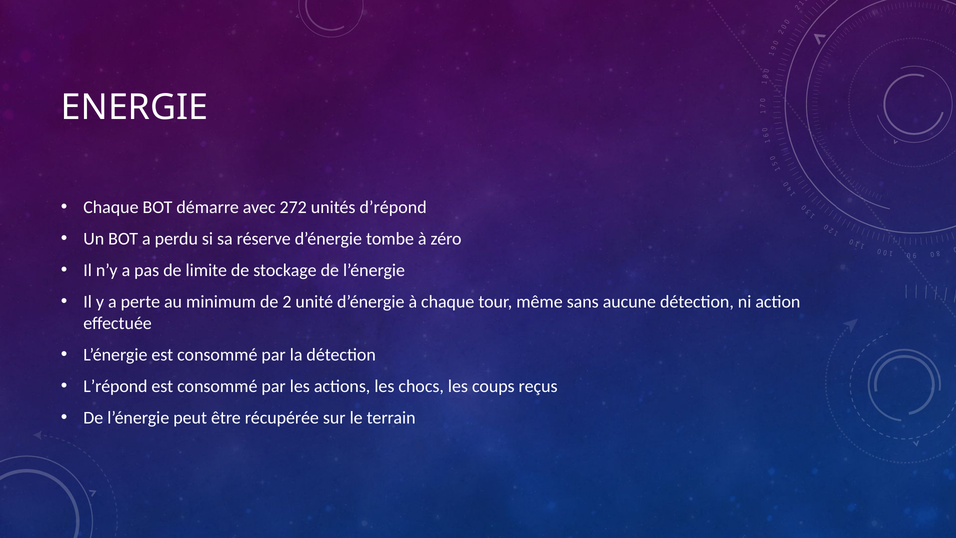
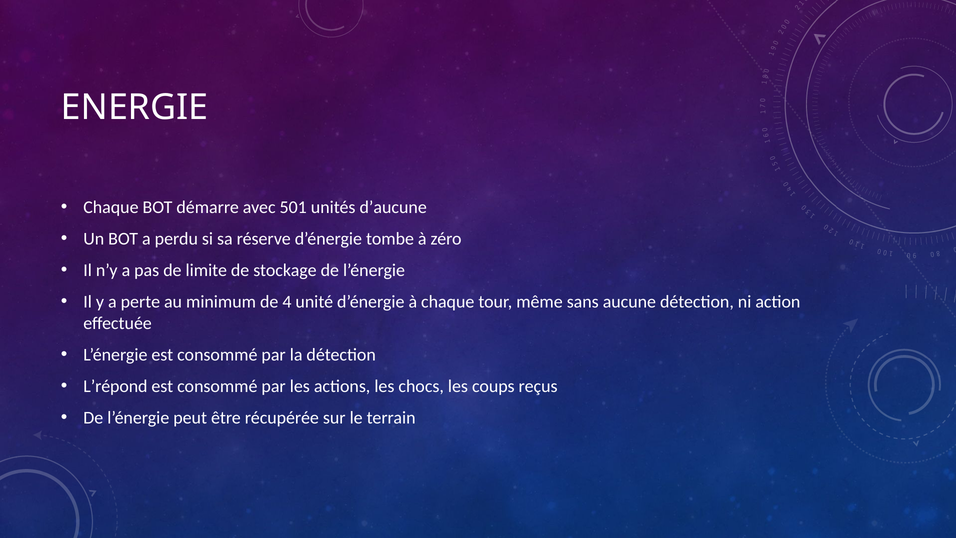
272: 272 -> 501 (293, 207)
d’répond: d’répond -> d’aucune (393, 207)
2: 2 -> 4 (287, 301)
